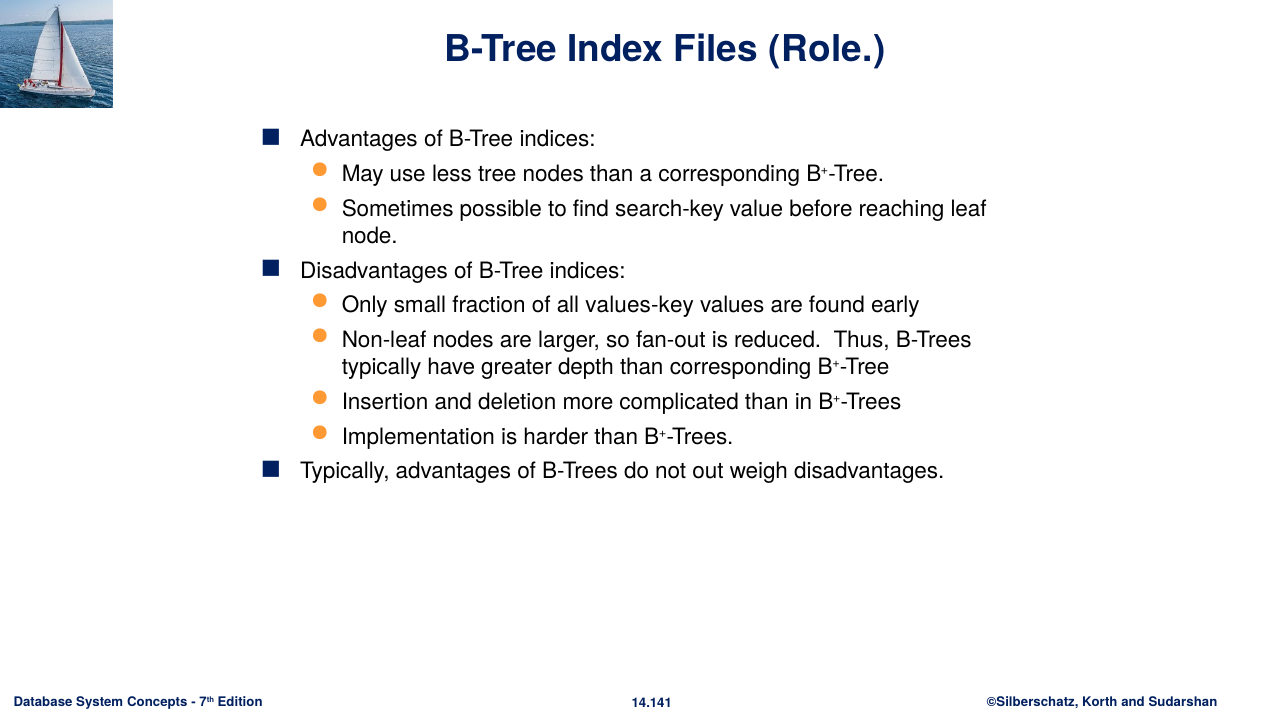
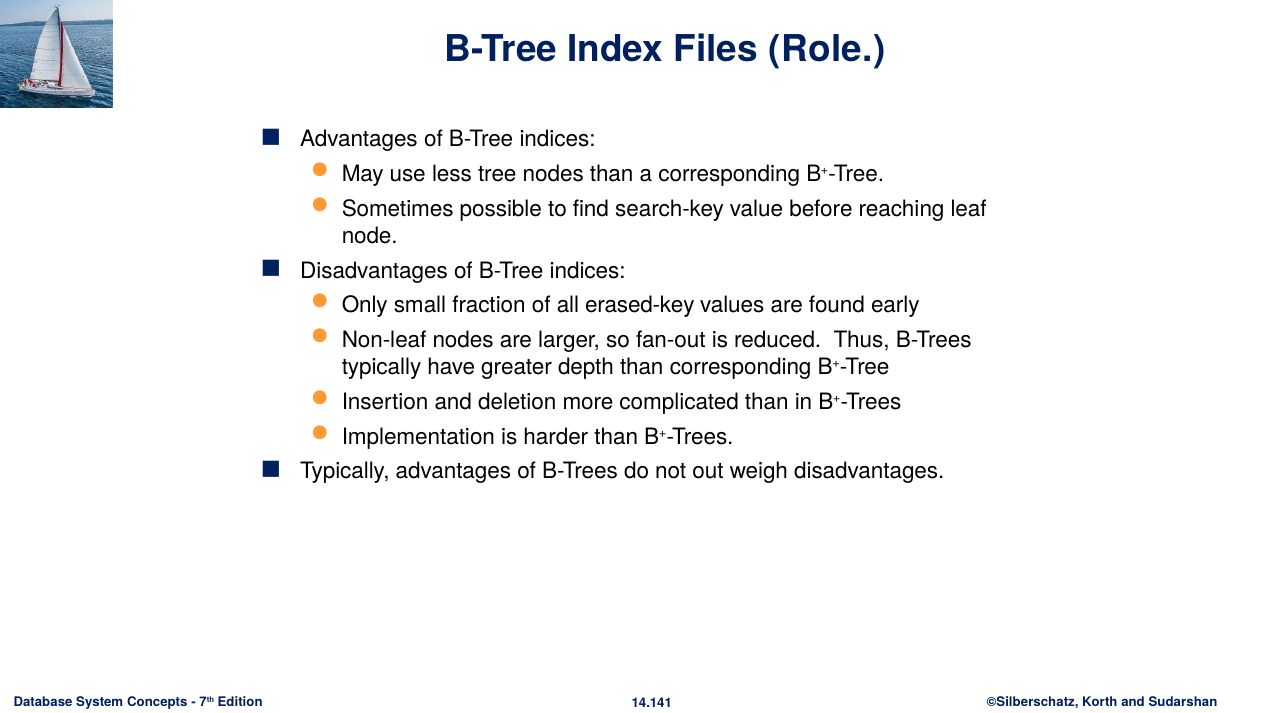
values-key: values-key -> erased-key (640, 305)
